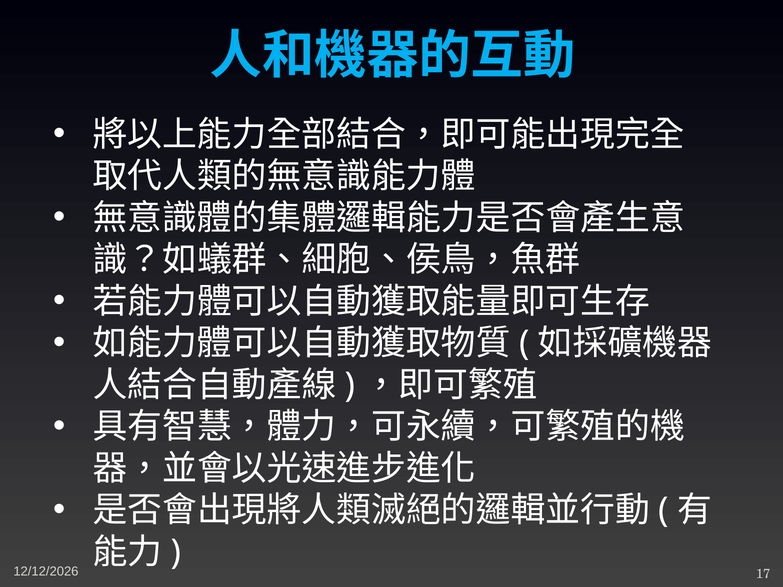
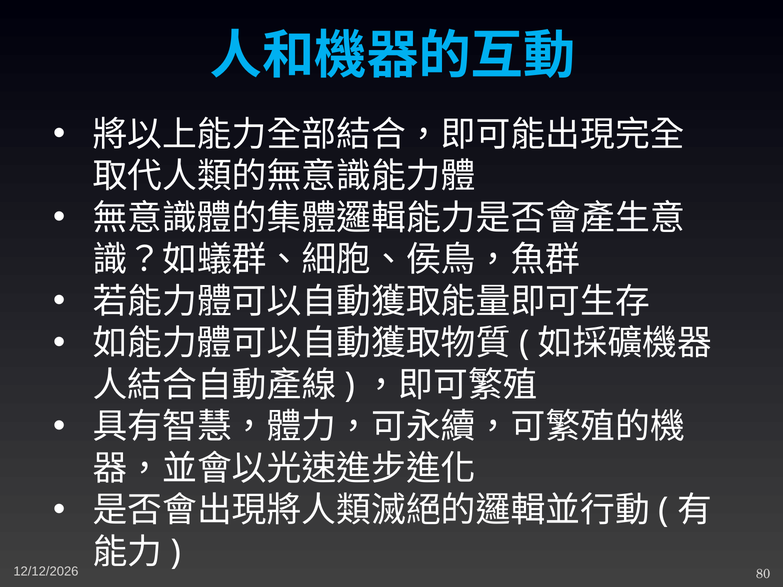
17: 17 -> 80 (763, 574)
